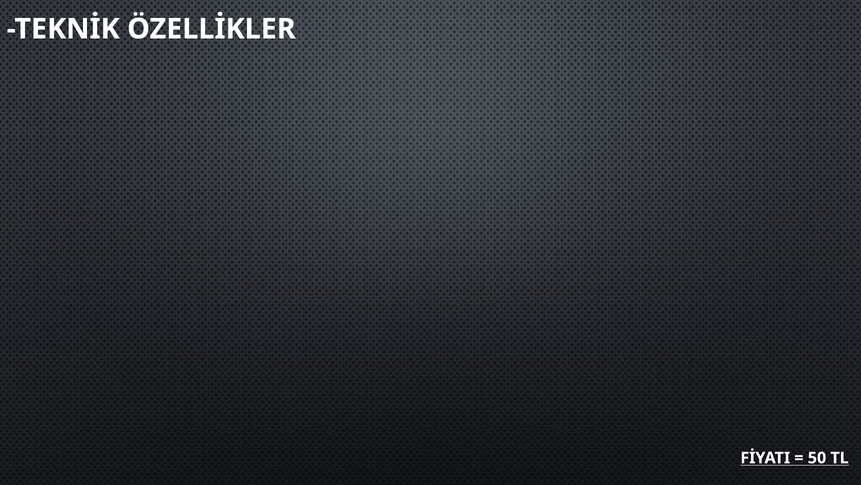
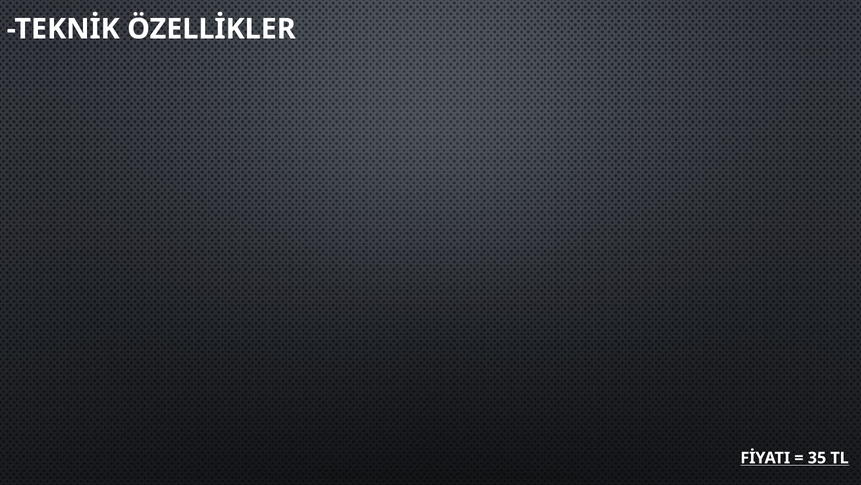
50: 50 -> 35 (817, 457)
